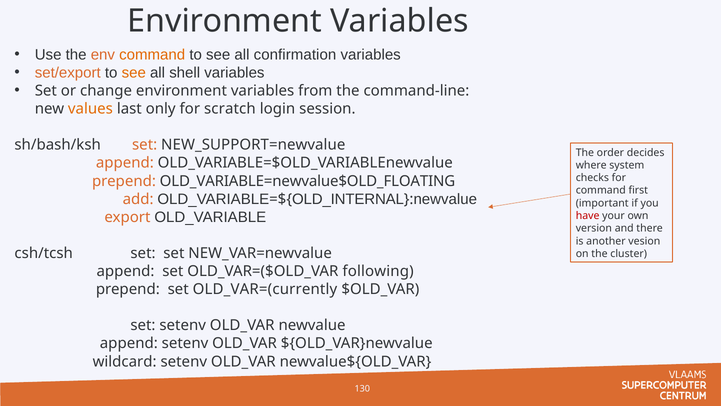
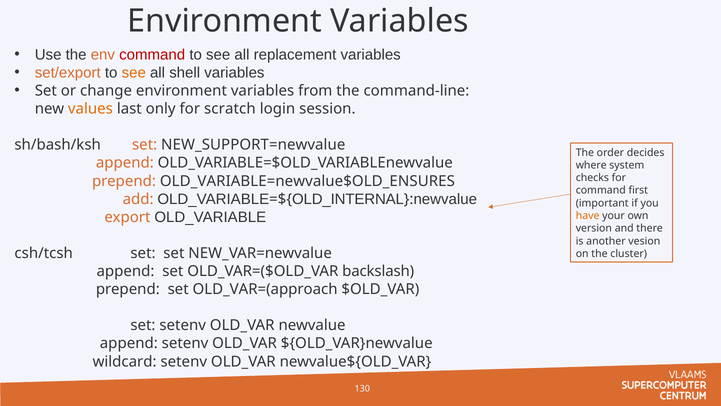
command colour: orange -> red (152, 55)
confirmation: confirmation -> replacement (295, 55)
OLD_VARIABLE=newvalue$OLD_FLOATING: OLD_VARIABLE=newvalue$OLD_FLOATING -> OLD_VARIABLE=newvalue$OLD_ENSURES (307, 181)
have colour: red -> orange (588, 216)
following: following -> backslash (378, 271)
OLD_VAR=(currently: OLD_VAR=(currently -> OLD_VAR=(approach (265, 289)
